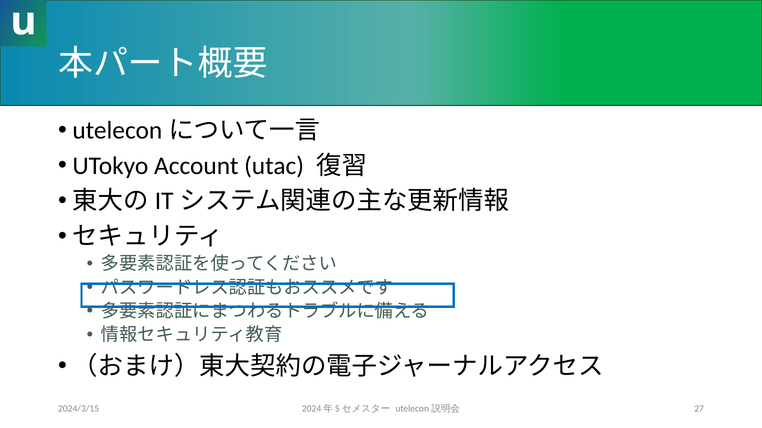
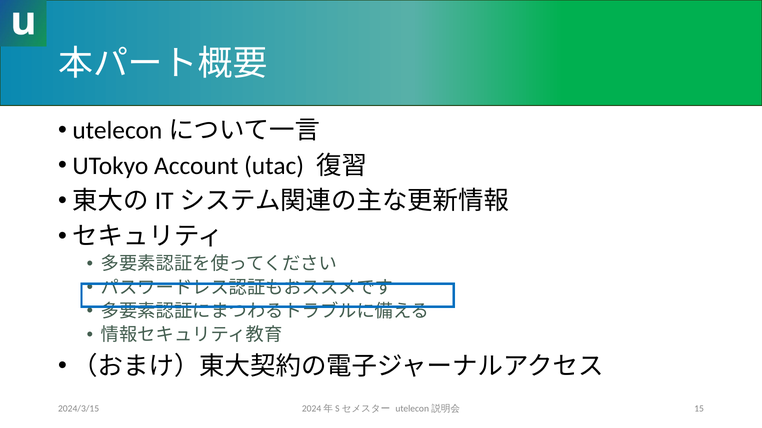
27: 27 -> 15 (699, 409)
